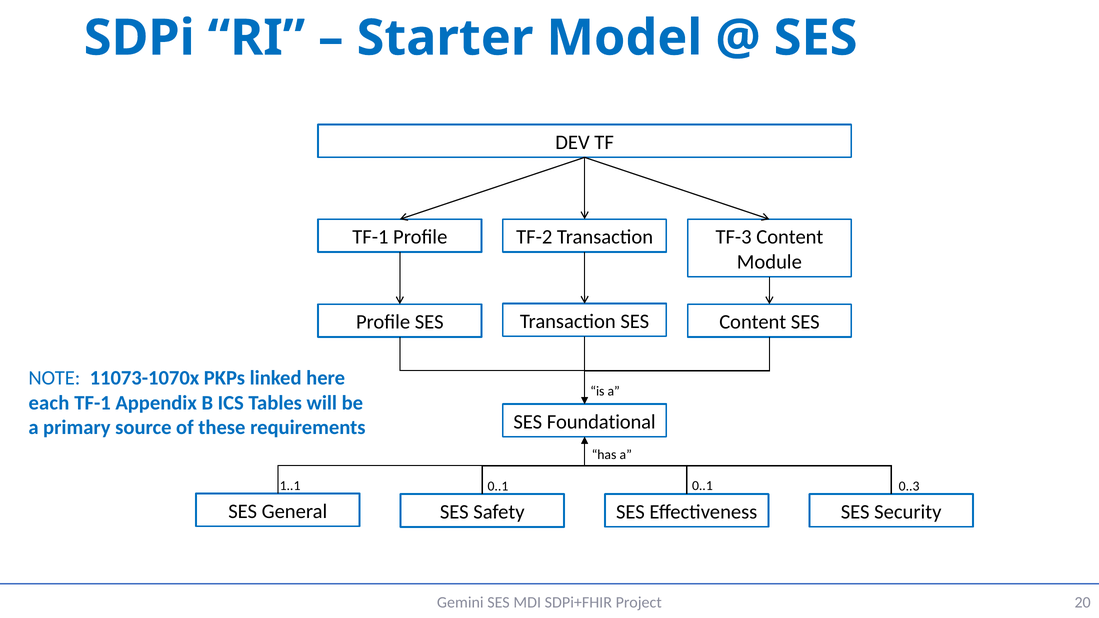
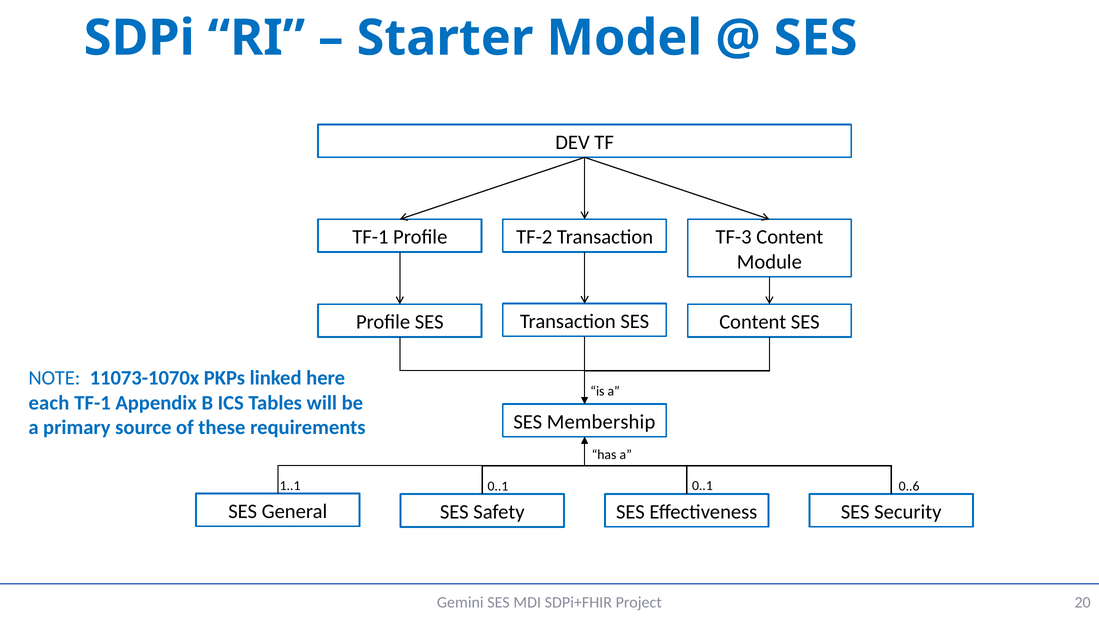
Foundational: Foundational -> Membership (601, 422)
0..3: 0..3 -> 0..6 (909, 487)
